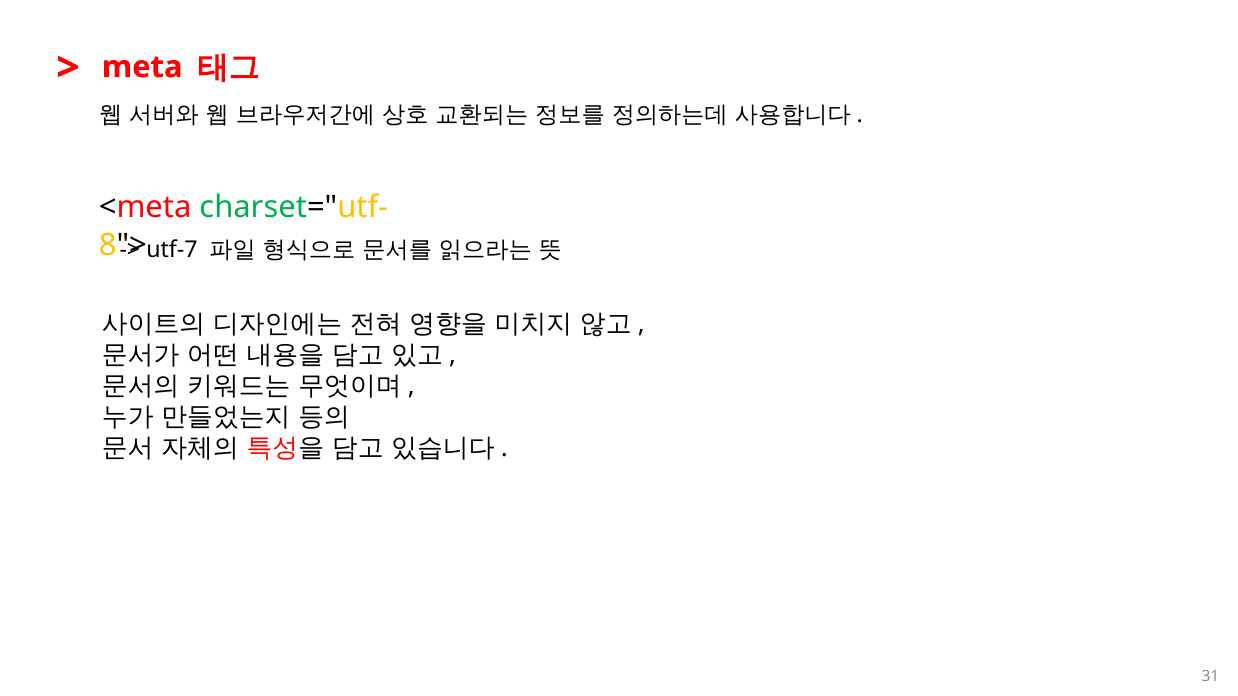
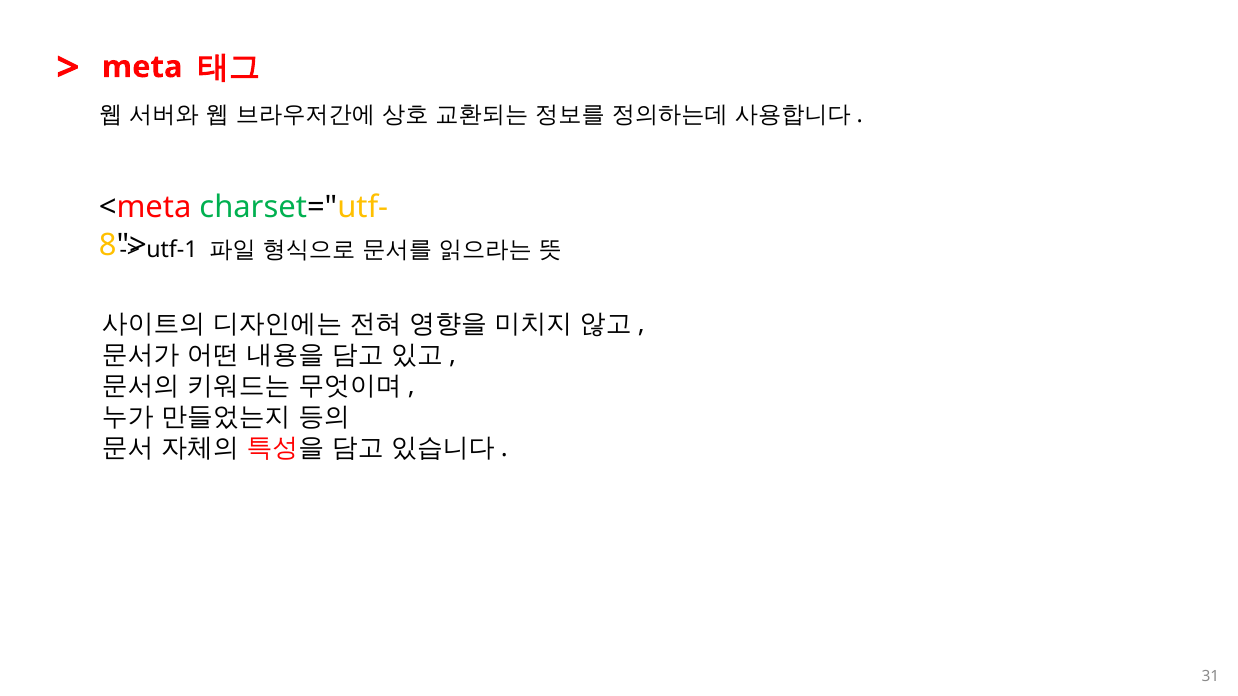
utf-7: utf-7 -> utf-1 (172, 250)
